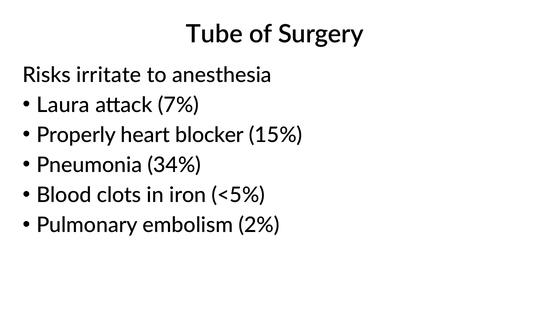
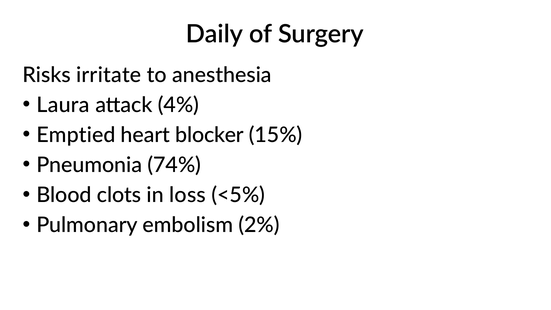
Tube: Tube -> Daily (214, 34)
7%: 7% -> 4% (178, 105)
Properly: Properly -> Emptied (76, 135)
34%: 34% -> 74% (174, 165)
iron: iron -> loss (188, 195)
